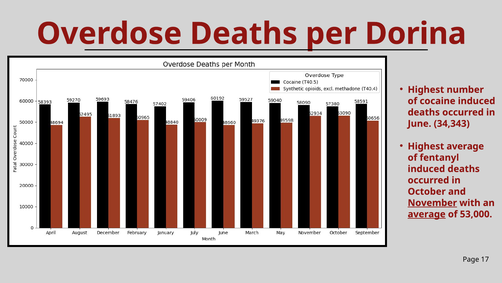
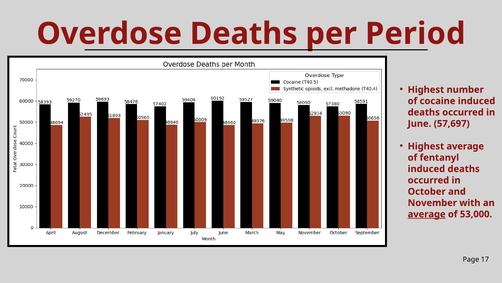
Dorina: Dorina -> Period (415, 34)
34,343: 34,343 -> 57,697 (452, 123)
November underline: present -> none (432, 202)
